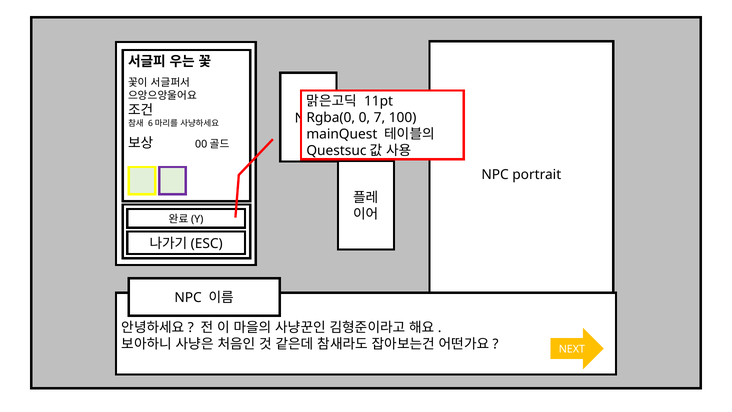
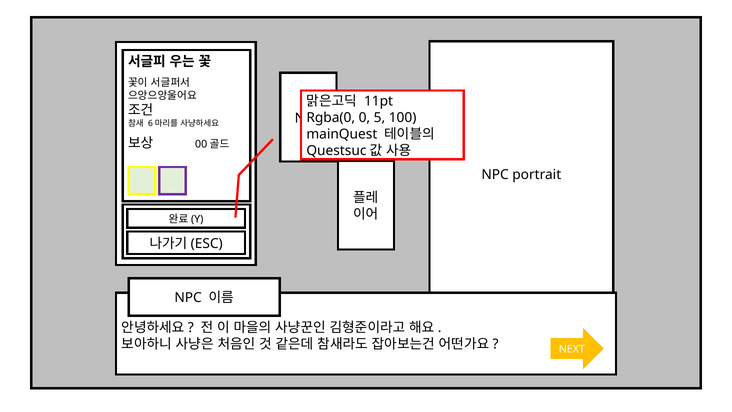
7: 7 -> 5 (379, 118)
